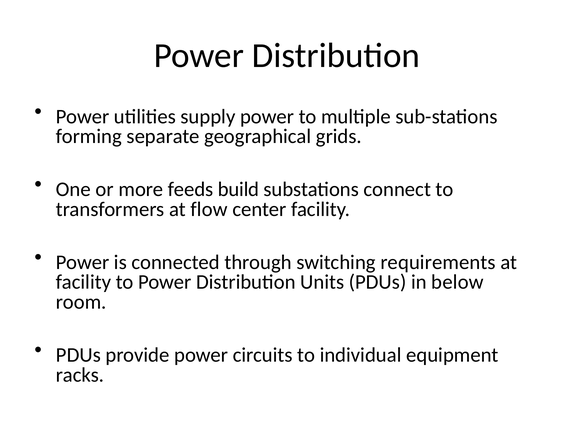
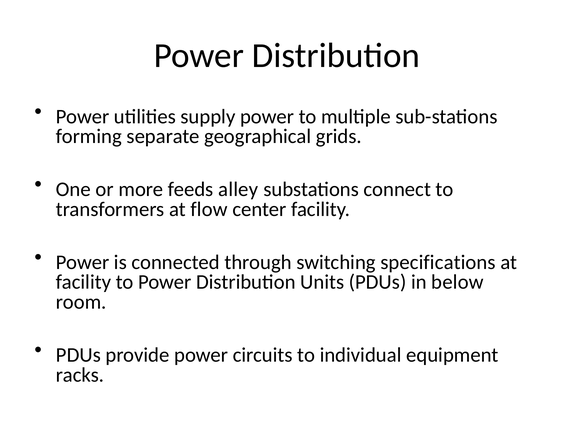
build: build -> alley (238, 189)
requirements: requirements -> specifications (438, 262)
